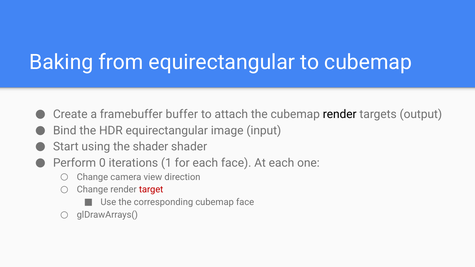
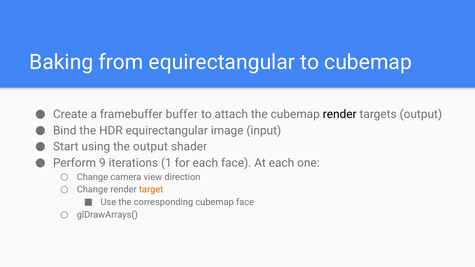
the shader: shader -> output (150, 147)
0: 0 -> 9 (102, 163)
target colour: red -> orange (151, 190)
